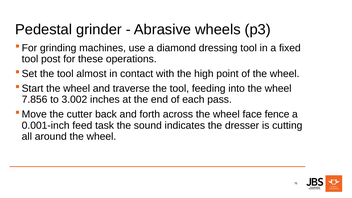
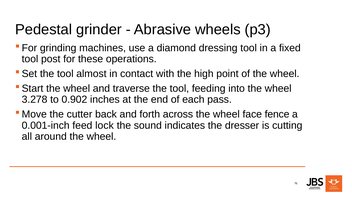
7.856: 7.856 -> 3.278 (35, 100)
3.002: 3.002 -> 0.902 (74, 100)
task: task -> lock (105, 125)
